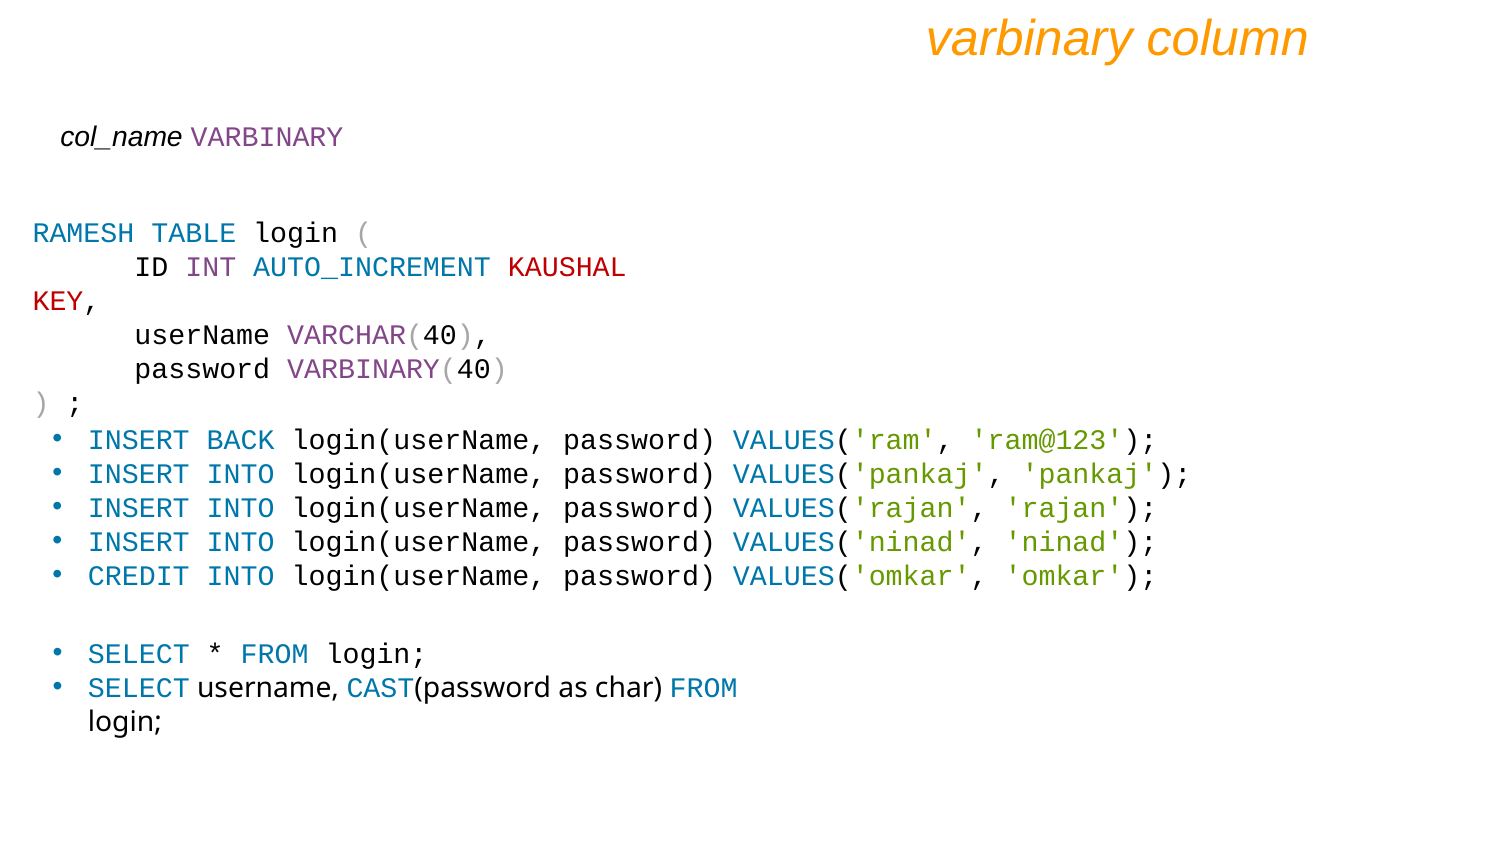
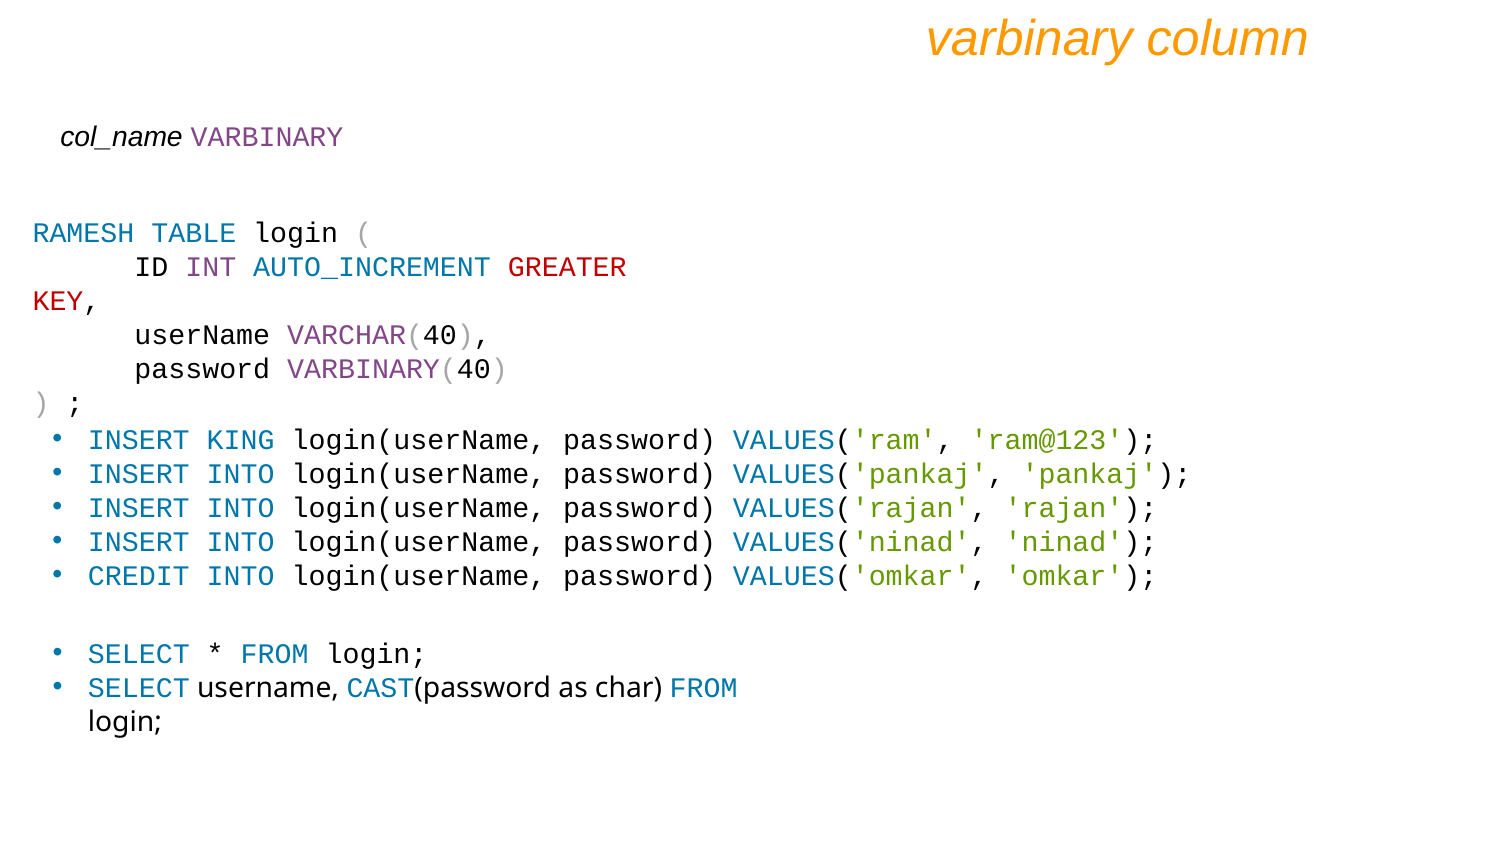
KAUSHAL: KAUSHAL -> GREATER (567, 267)
BACK: BACK -> KING (241, 440)
